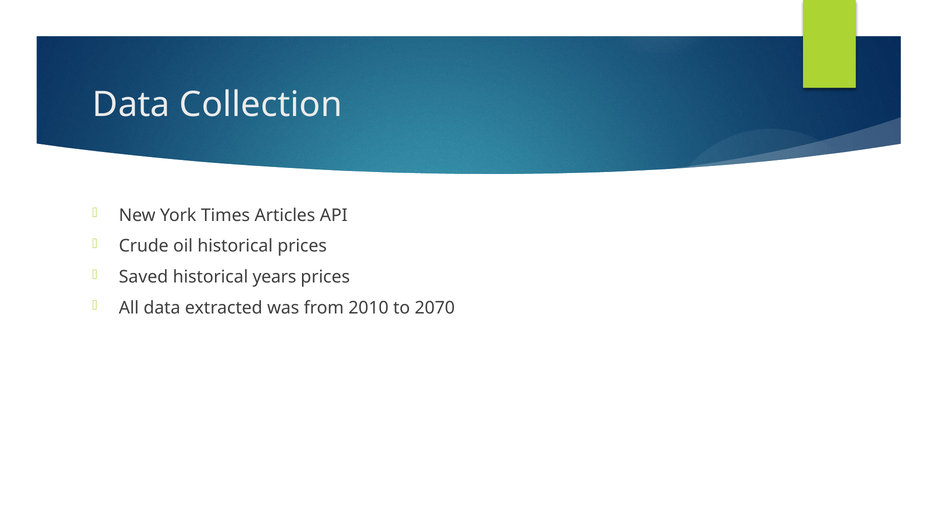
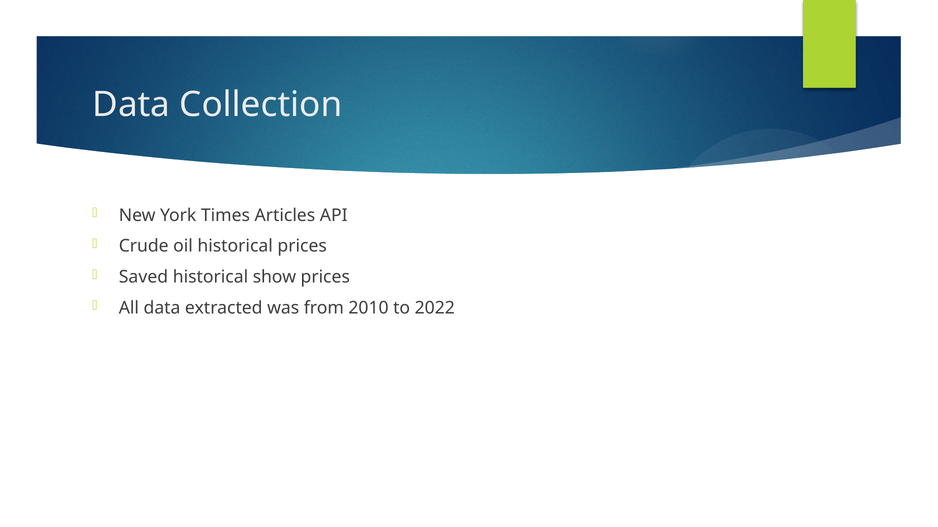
years: years -> show (274, 277)
2070: 2070 -> 2022 (435, 308)
